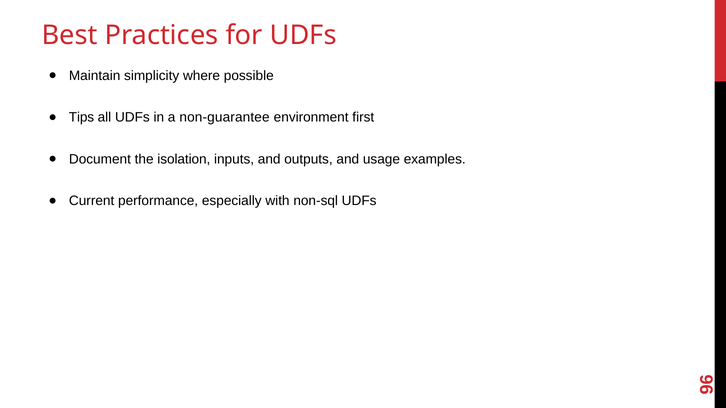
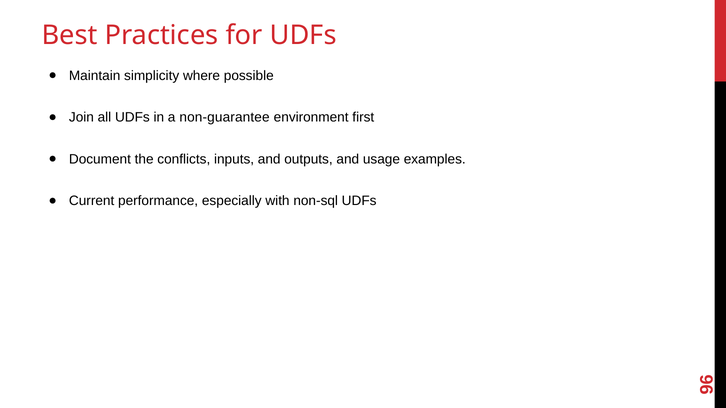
Tips: Tips -> Join (81, 118)
isolation: isolation -> conflicts (184, 159)
